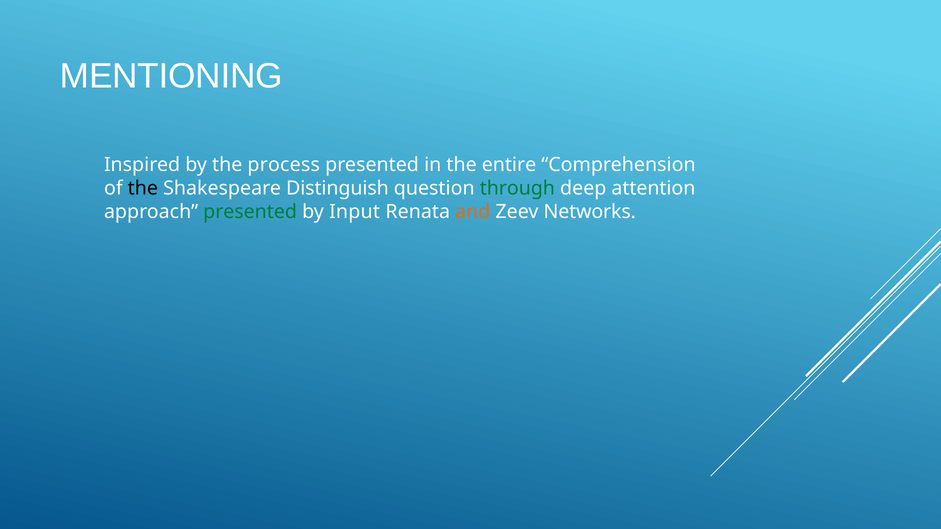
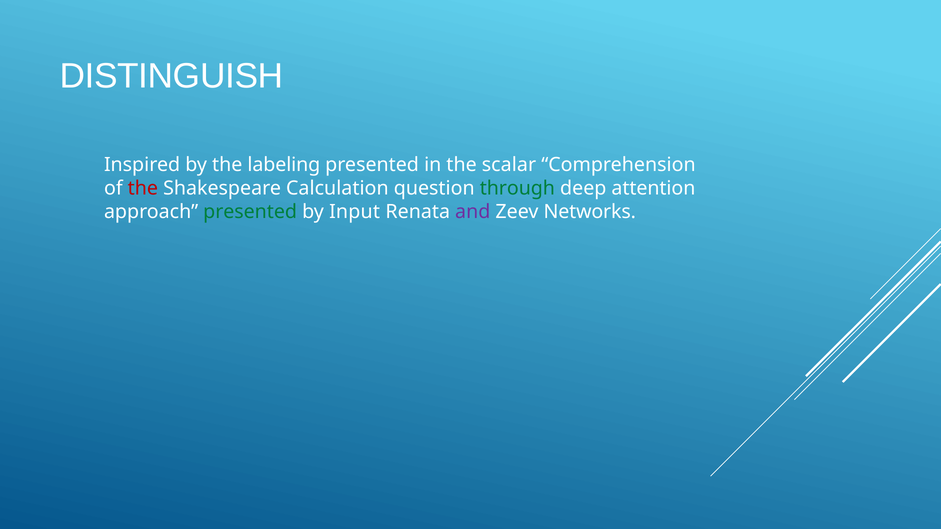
MENTIONING: MENTIONING -> DISTINGUISH (171, 76)
process: process -> labeling (284, 165)
entire: entire -> scalar (509, 165)
the colour: black -> red (143, 188)
Distinguish: Distinguish -> Calculation (337, 188)
and colour: orange -> purple (473, 212)
